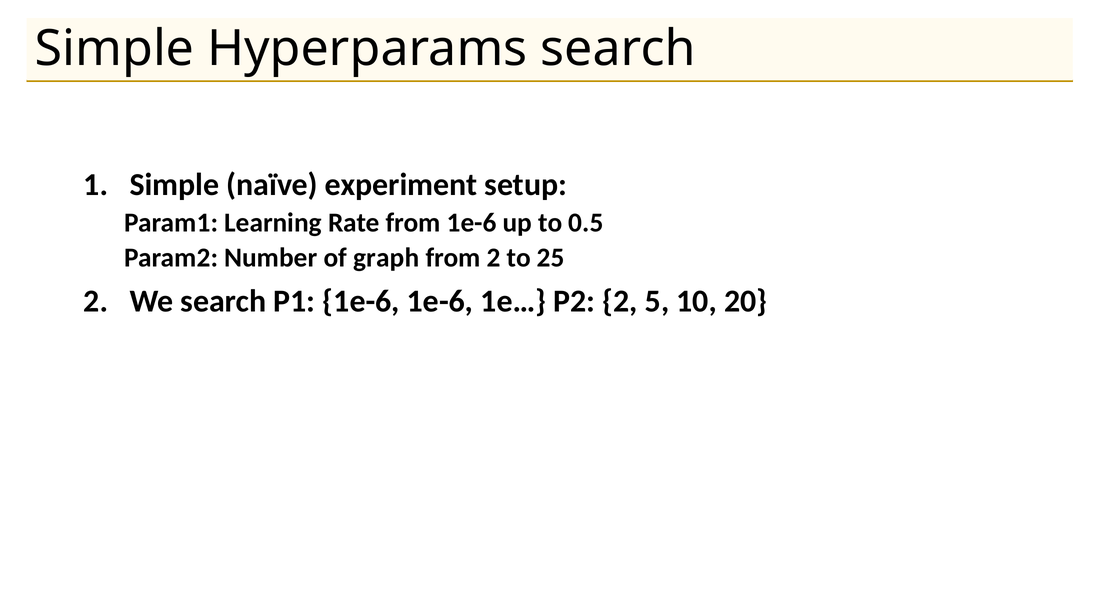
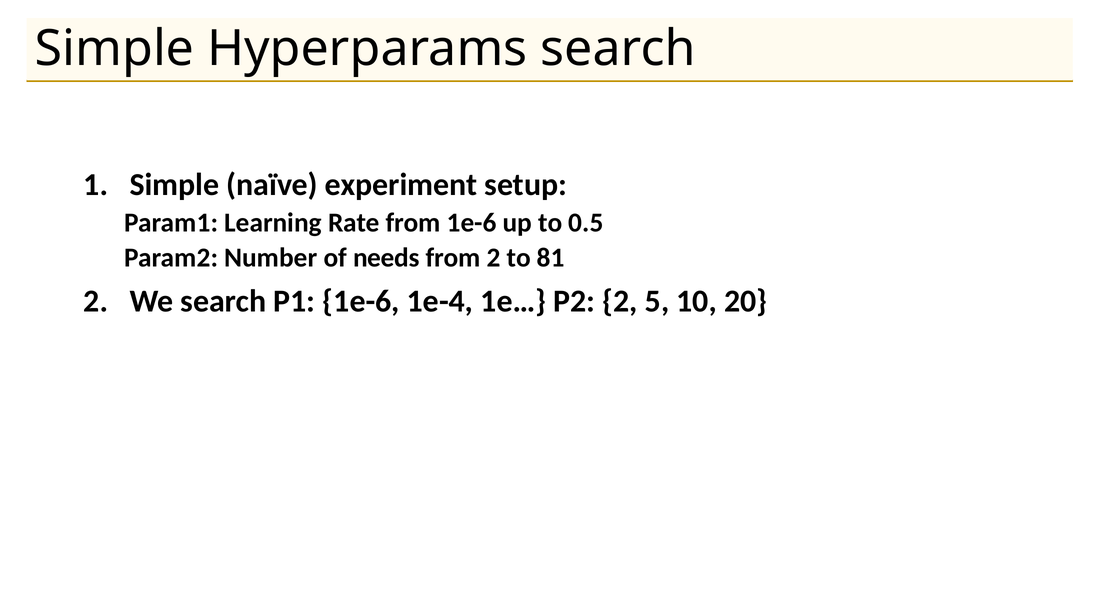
graph: graph -> needs (386, 258)
25: 25 -> 81 (551, 258)
1e-6 1e-6: 1e-6 -> 1e-4 (440, 301)
